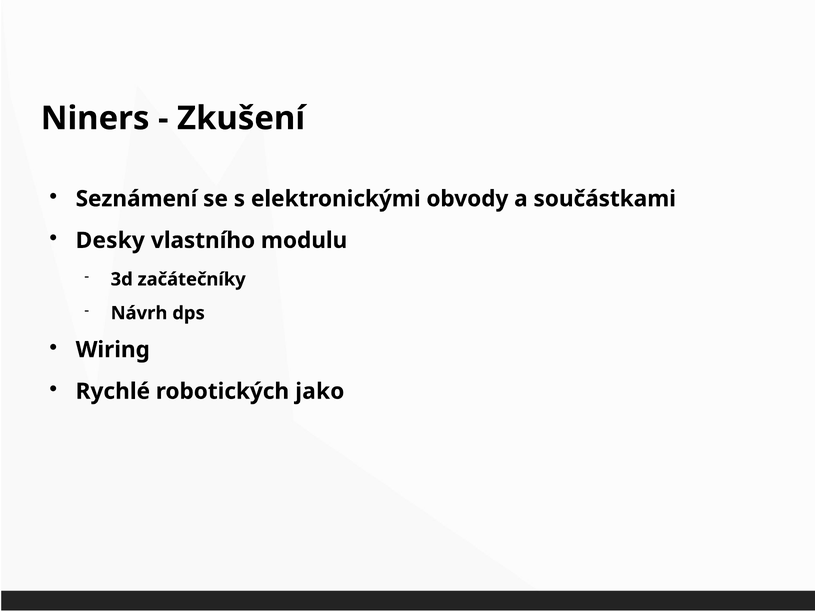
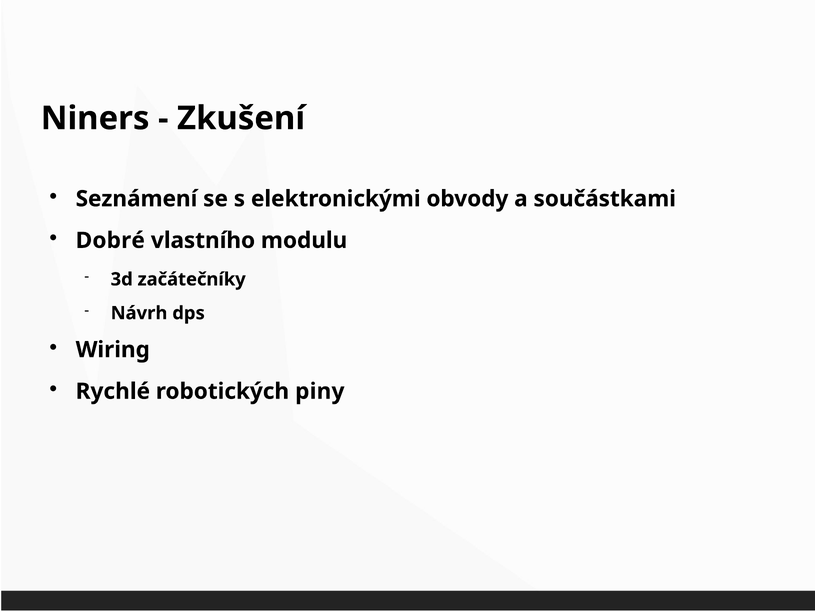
Desky: Desky -> Dobré (110, 241)
jako: jako -> piny (320, 391)
